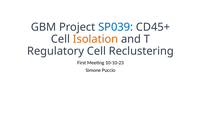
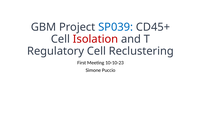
Isolation colour: orange -> red (95, 39)
